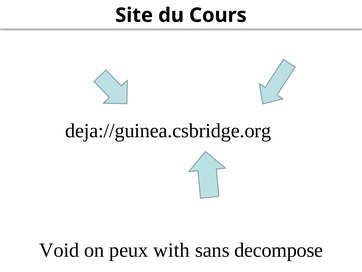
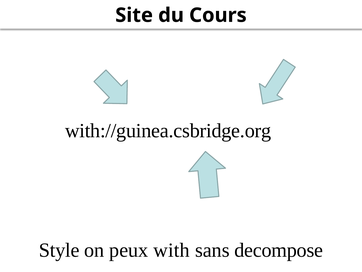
deja://guinea.csbridge.org: deja://guinea.csbridge.org -> with://guinea.csbridge.org (168, 130)
Void: Void -> Style (59, 250)
